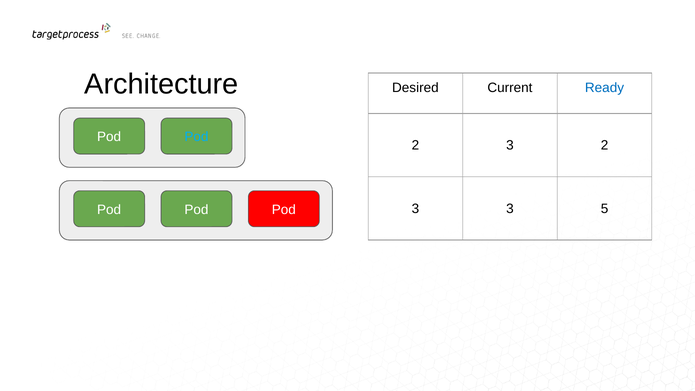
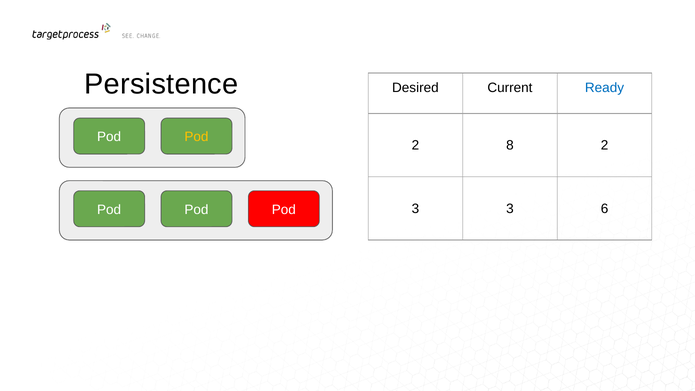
Architecture: Architecture -> Persistence (161, 84)
Pod colour: light blue -> yellow (196, 137)
3: 3 -> 8 (510, 145)
5: 5 -> 6 (605, 209)
